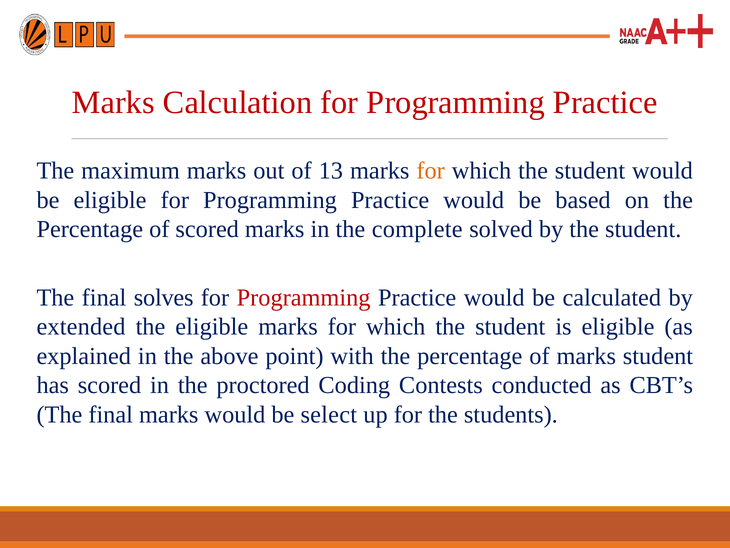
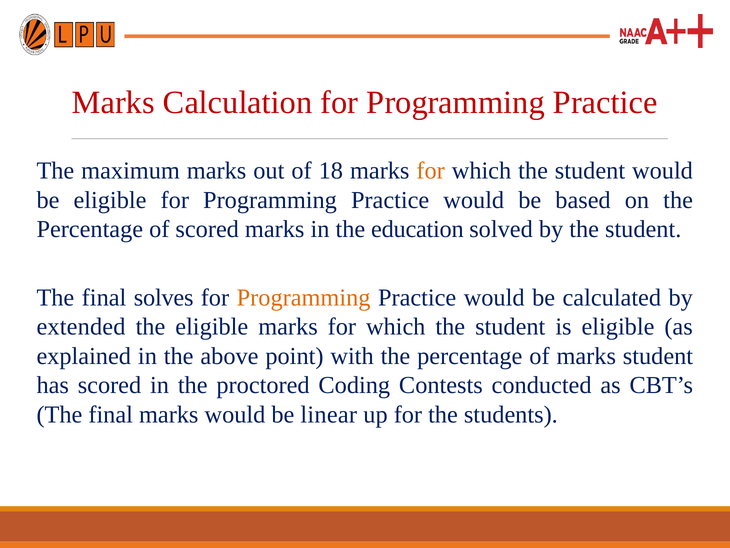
13: 13 -> 18 (331, 171)
complete: complete -> education (417, 229)
Programming colour: red -> orange (304, 297)
select: select -> linear (329, 414)
